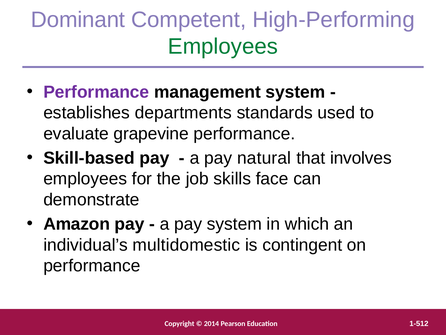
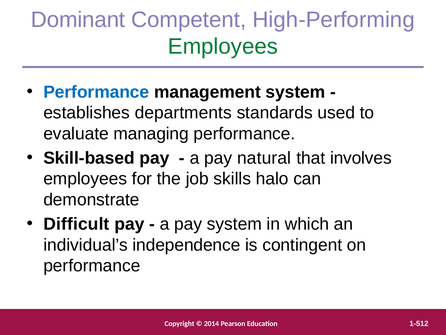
Performance colour: purple -> blue (96, 92)
grapevine: grapevine -> managing (151, 134)
face: face -> halo (272, 179)
Amazon: Amazon -> Difficult (76, 224)
multidomestic: multidomestic -> independence (186, 245)
